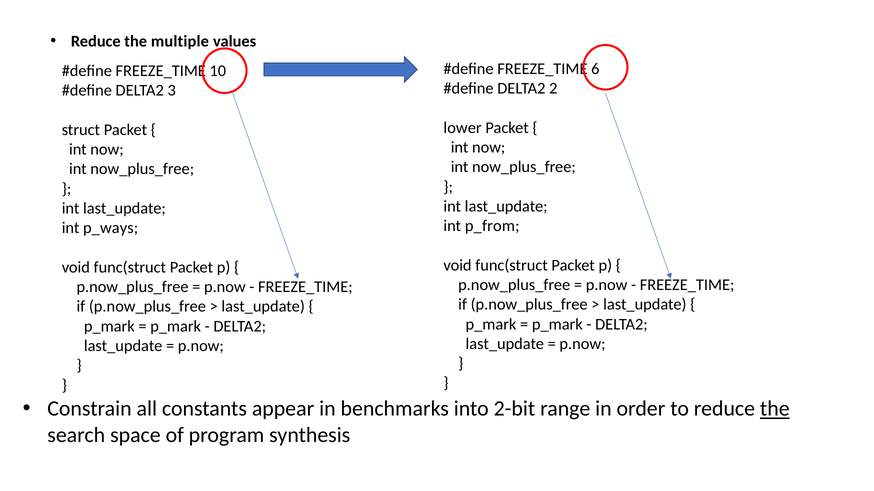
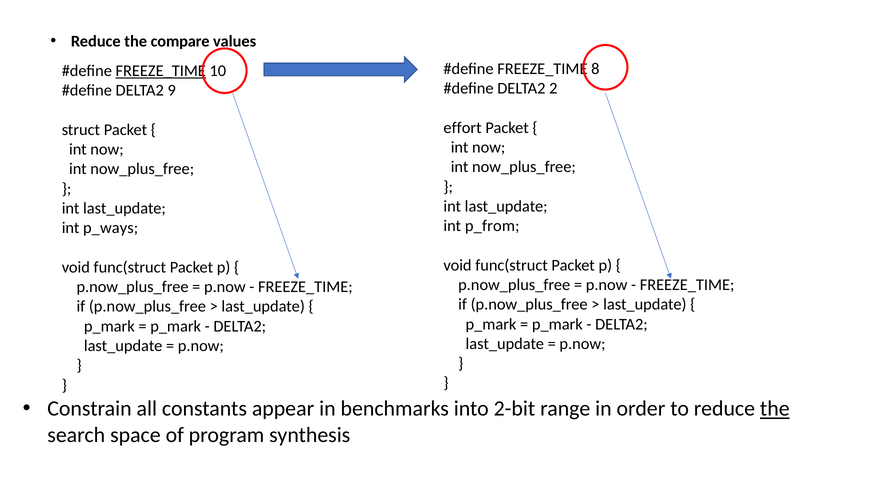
multiple: multiple -> compare (180, 41)
6: 6 -> 8 (595, 69)
FREEZE_TIME underline: none -> present (161, 71)
3: 3 -> 9 (172, 91)
lower: lower -> effort (463, 128)
